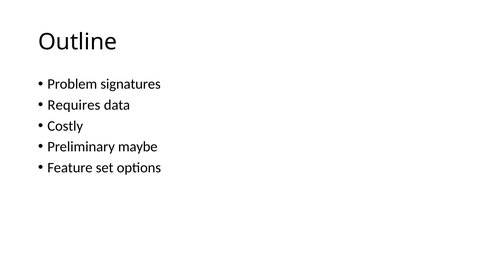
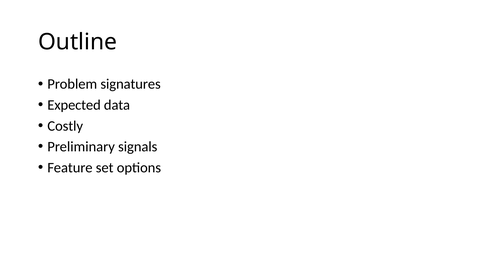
Requires: Requires -> Expected (74, 105)
maybe: maybe -> signals (138, 147)
